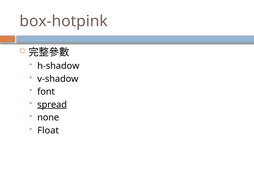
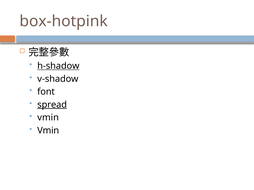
h-shadow underline: none -> present (58, 66)
none: none -> vmin (48, 118)
Float: Float -> Vmin (48, 131)
